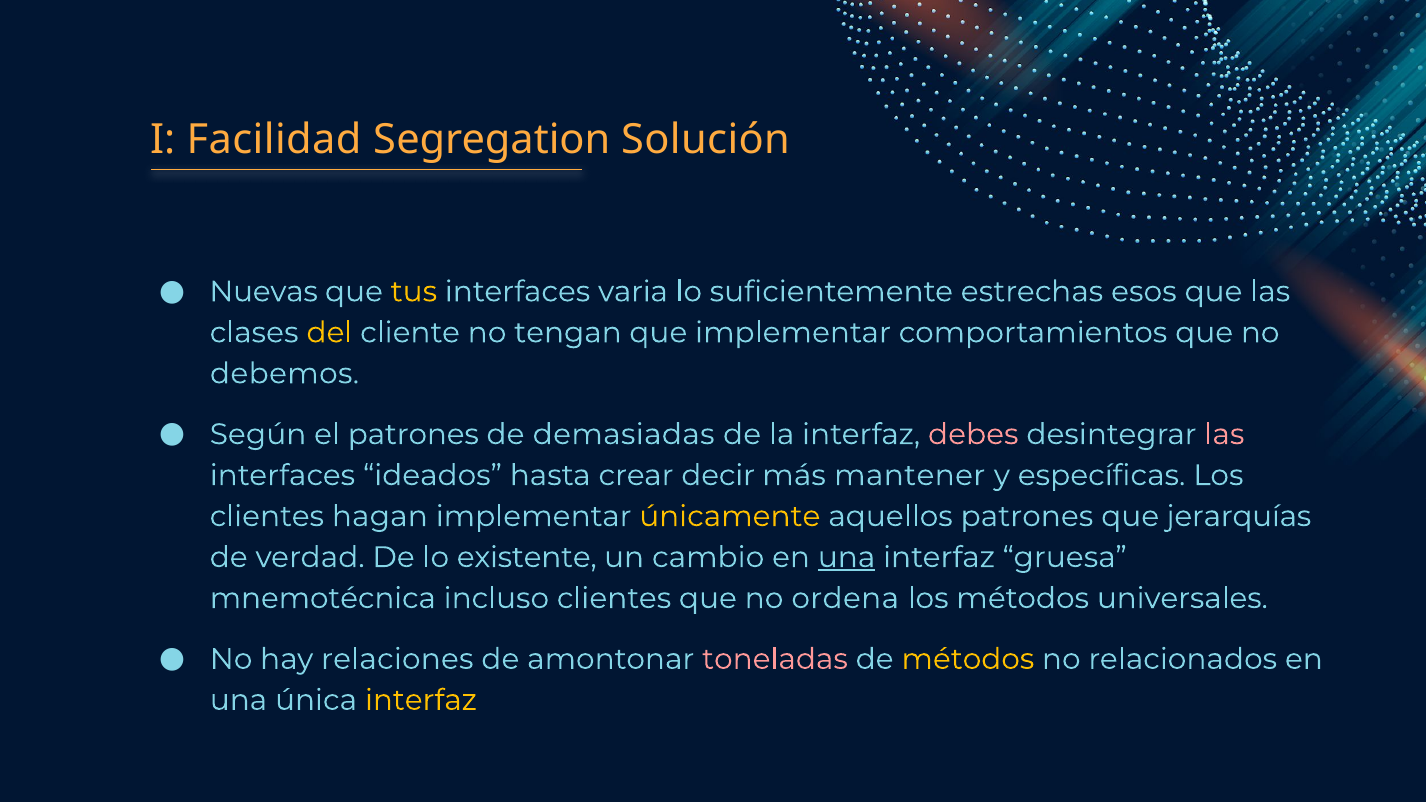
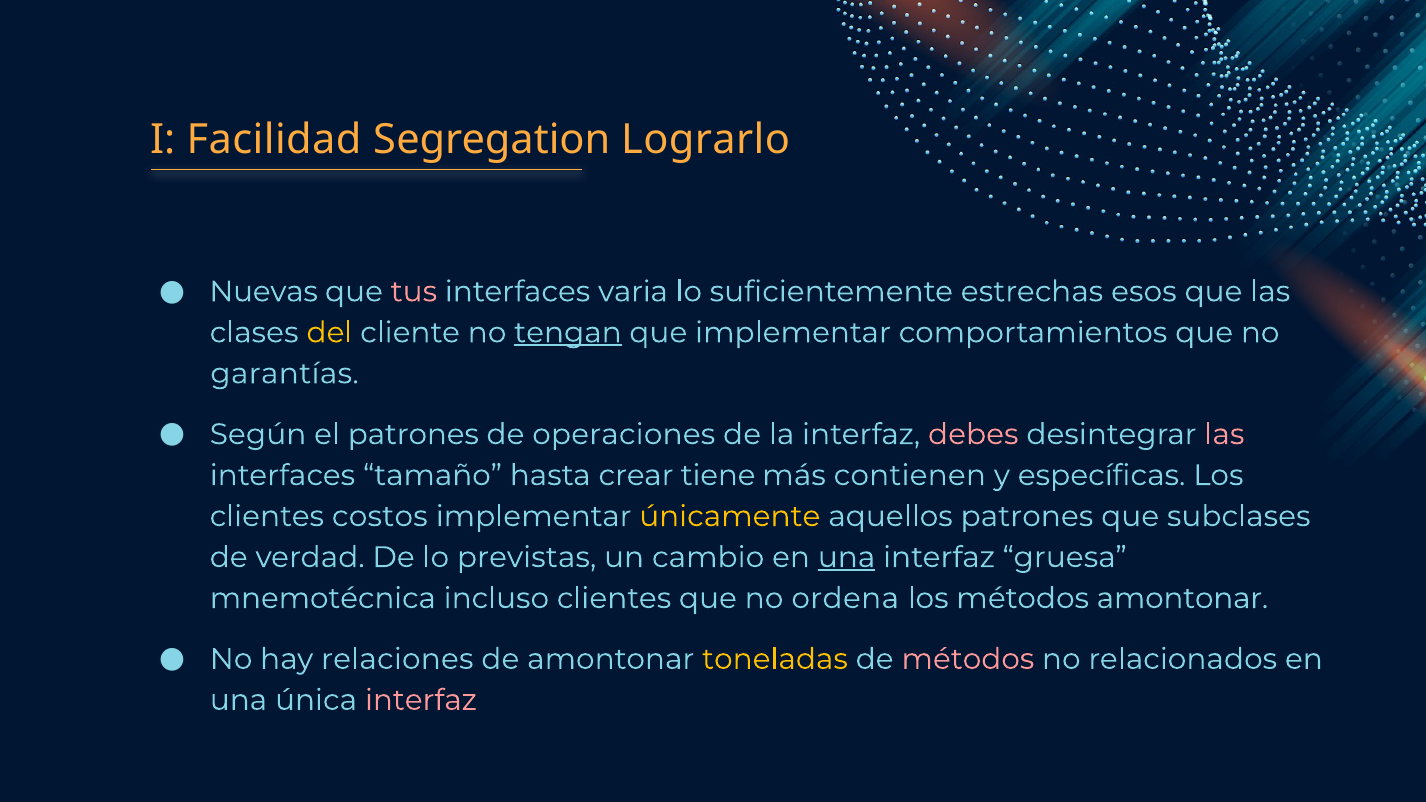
Solución: Solución -> Lograrlo (706, 140)
tus colour: yellow -> pink (414, 292)
tengan underline: none -> present (568, 333)
debemos: debemos -> garantías (284, 374)
demasiadas: demasiadas -> operaciones (624, 434)
ideados: ideados -> tamaño (432, 475)
decir: decir -> tiene (718, 475)
mantener: mantener -> contienen (910, 475)
hagan: hagan -> costos (380, 516)
jerarquías: jerarquías -> subclases (1239, 516)
existente: existente -> previstas (527, 557)
métodos universales: universales -> amontonar (1182, 598)
toneladas colour: pink -> yellow (775, 659)
métodos colour: yellow -> pink (968, 659)
interfaz colour: yellow -> pink (421, 700)
